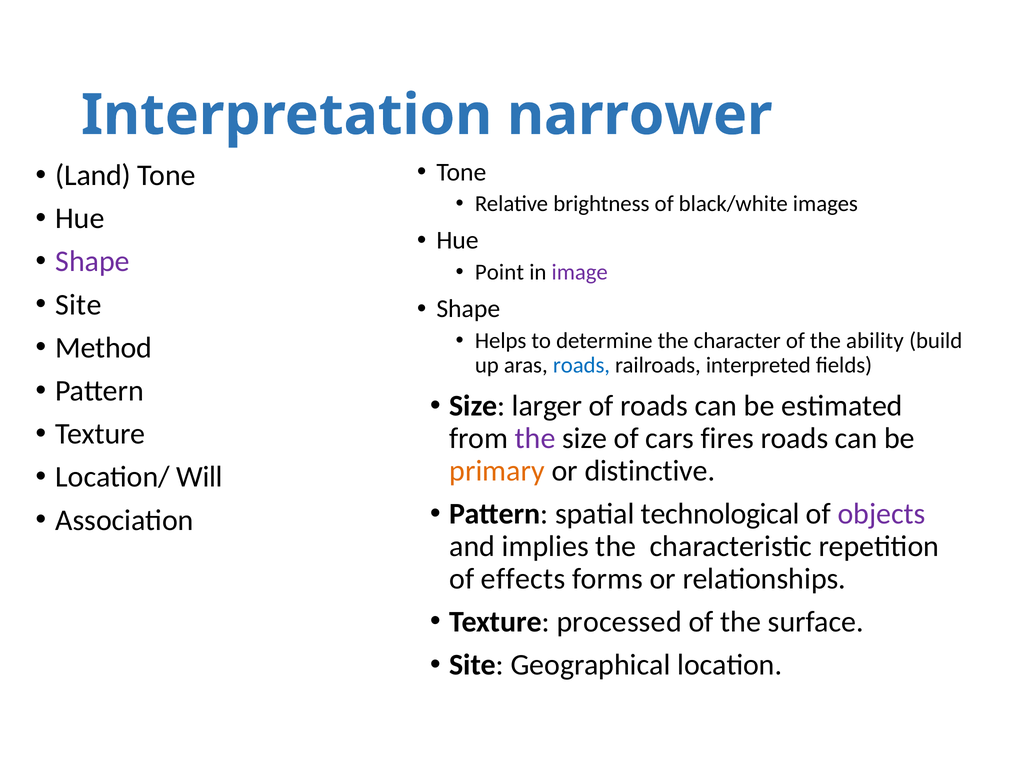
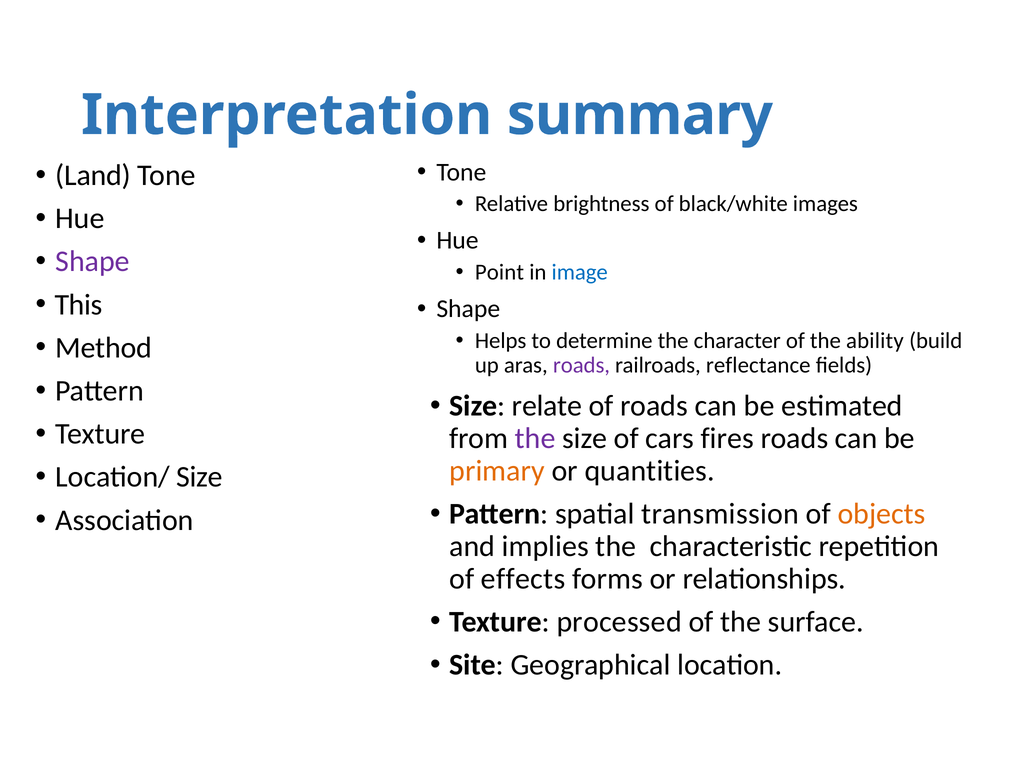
narrower: narrower -> summary (640, 115)
image colour: purple -> blue (580, 272)
Site: Site -> This (79, 305)
roads colour: blue -> purple (581, 365)
interpreted: interpreted -> reflectance (758, 365)
larger: larger -> relate (547, 406)
distinctive: distinctive -> quantities (650, 471)
Location/ Will: Will -> Size (199, 477)
technological: technological -> transmission (720, 514)
objects colour: purple -> orange (882, 514)
